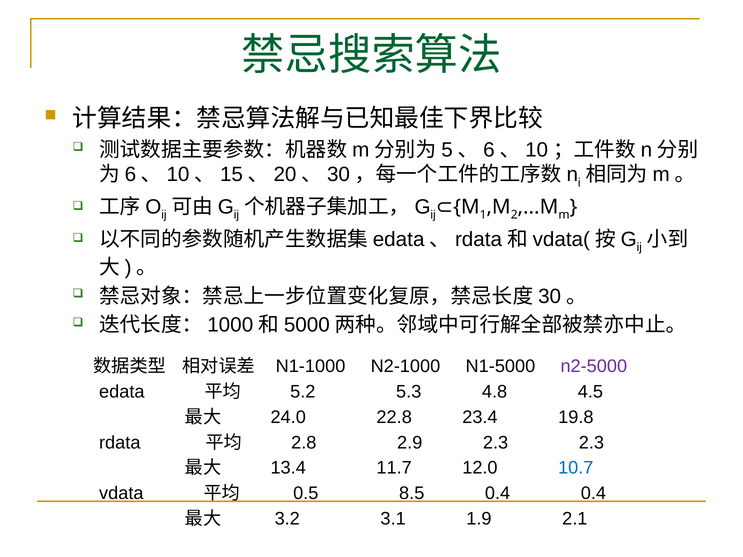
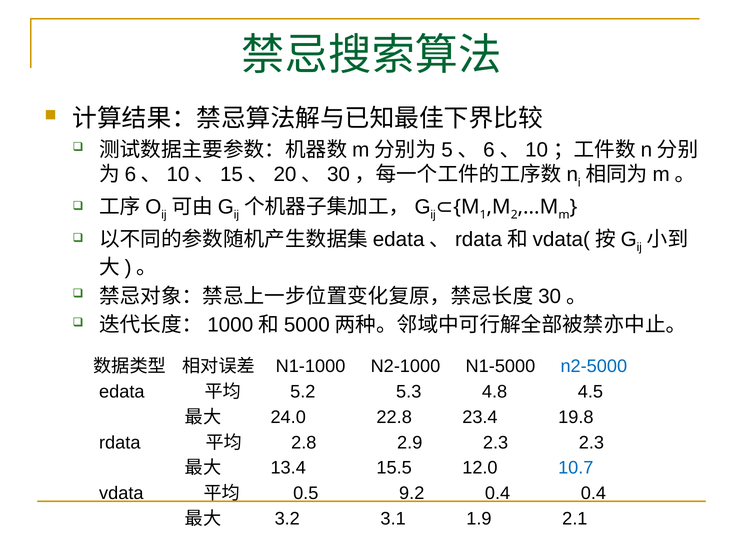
n2-5000 colour: purple -> blue (594, 367)
11.7: 11.7 -> 15.5 (394, 468)
8.5: 8.5 -> 9.2 (412, 494)
